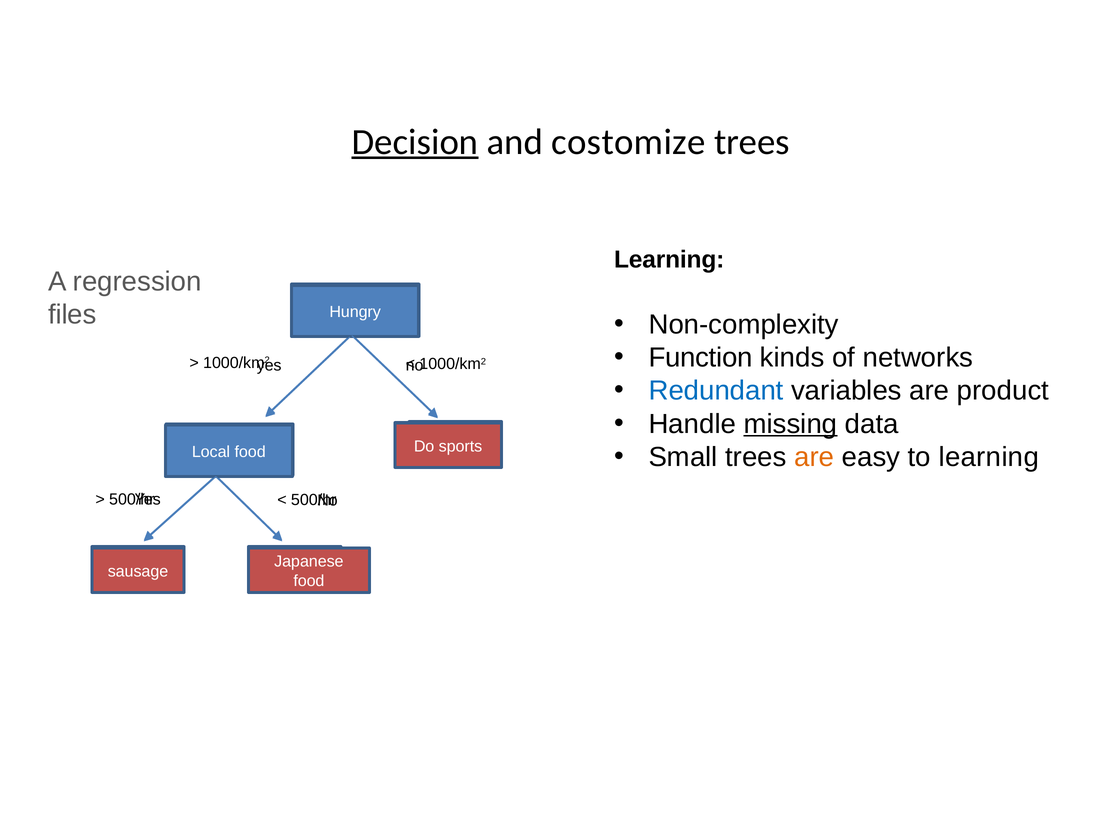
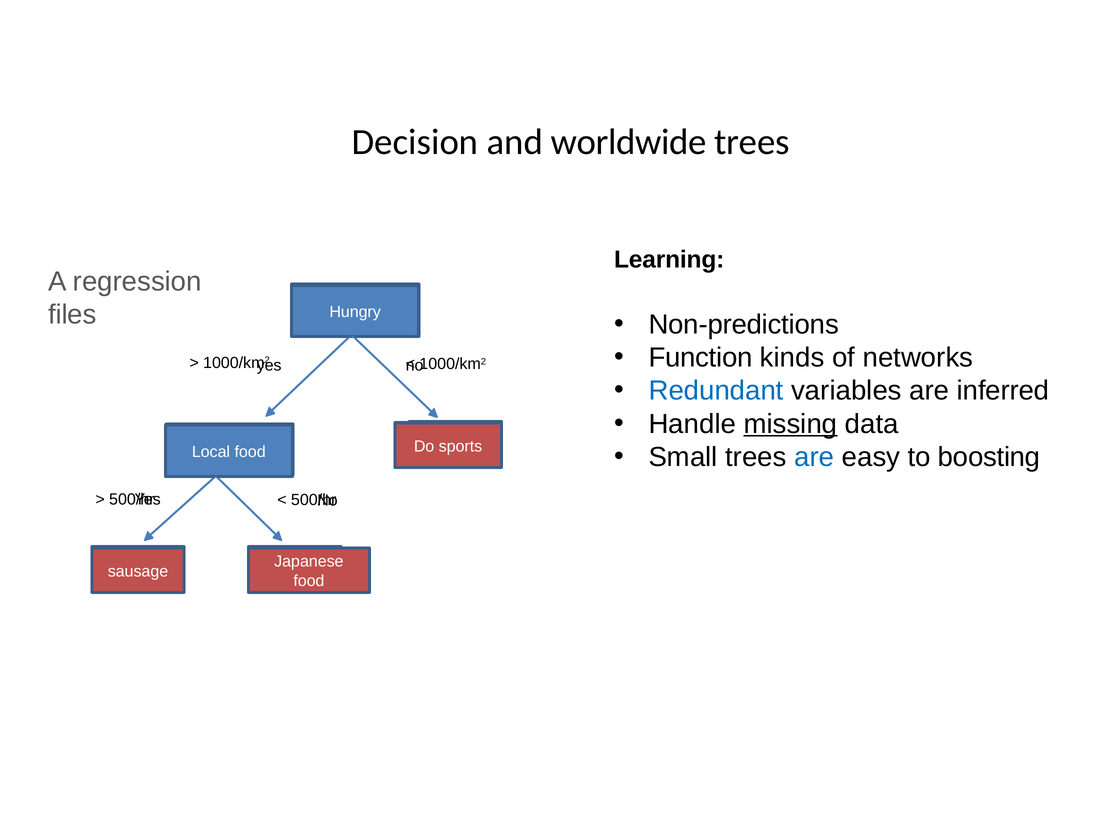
Decision underline: present -> none (415, 142)
costomize: costomize -> worldwide (629, 142)
Non-complexity: Non-complexity -> Non-predictions (744, 324)
product: product -> inferred (1003, 391)
are colour: orange -> blue (814, 457)
to learning: learning -> boosting (989, 457)
